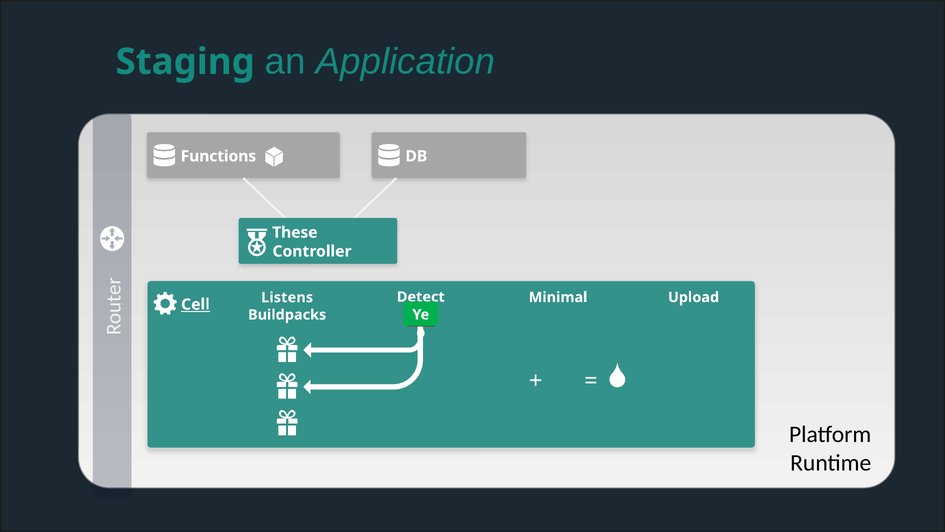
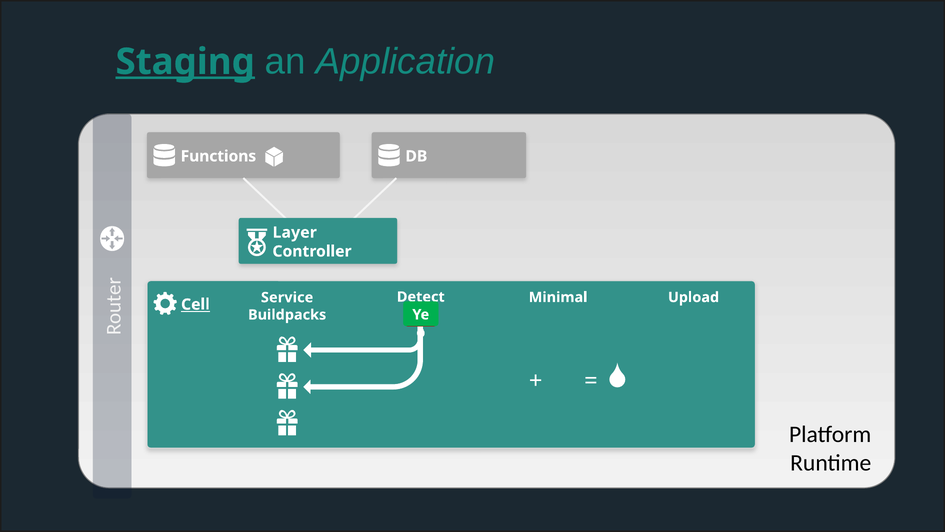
Staging underline: none -> present (185, 62)
These: These -> Layer (295, 232)
Listens: Listens -> Service (287, 297)
